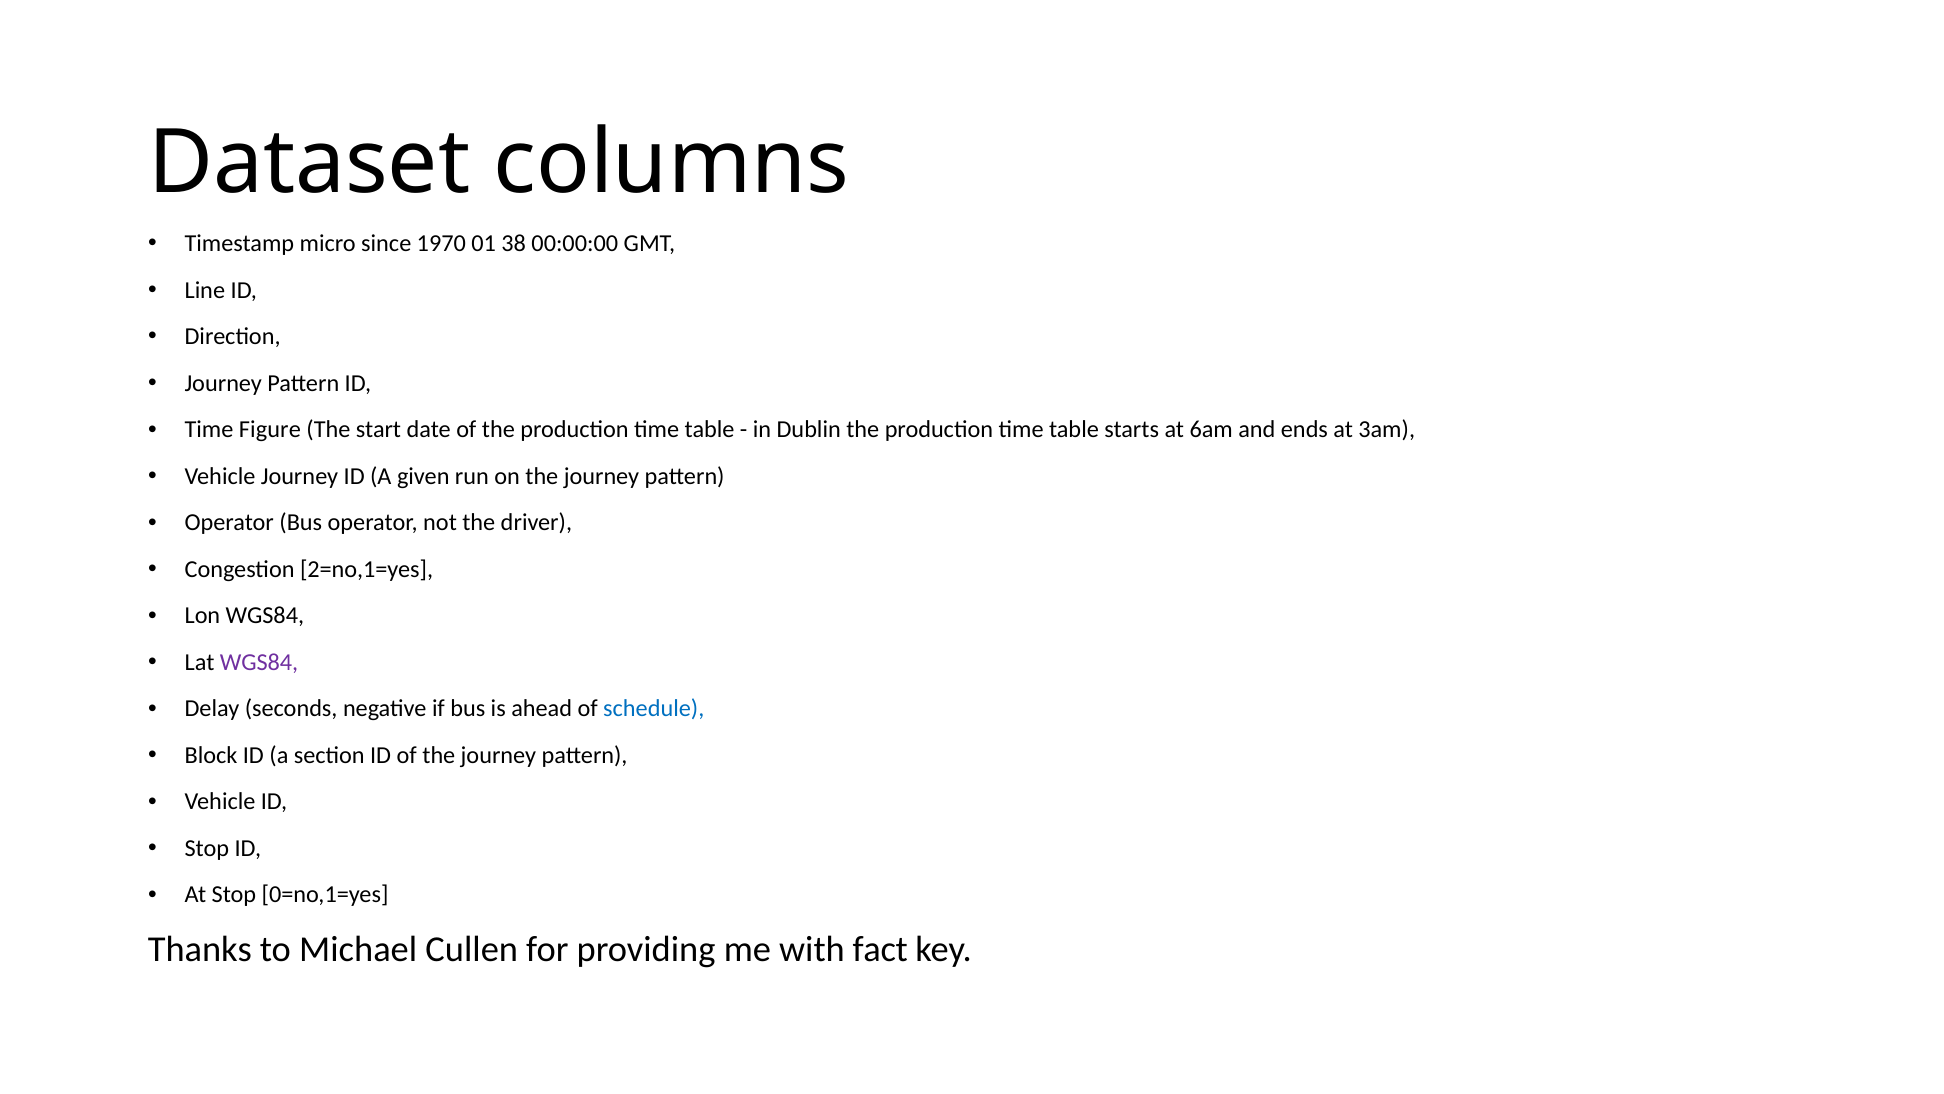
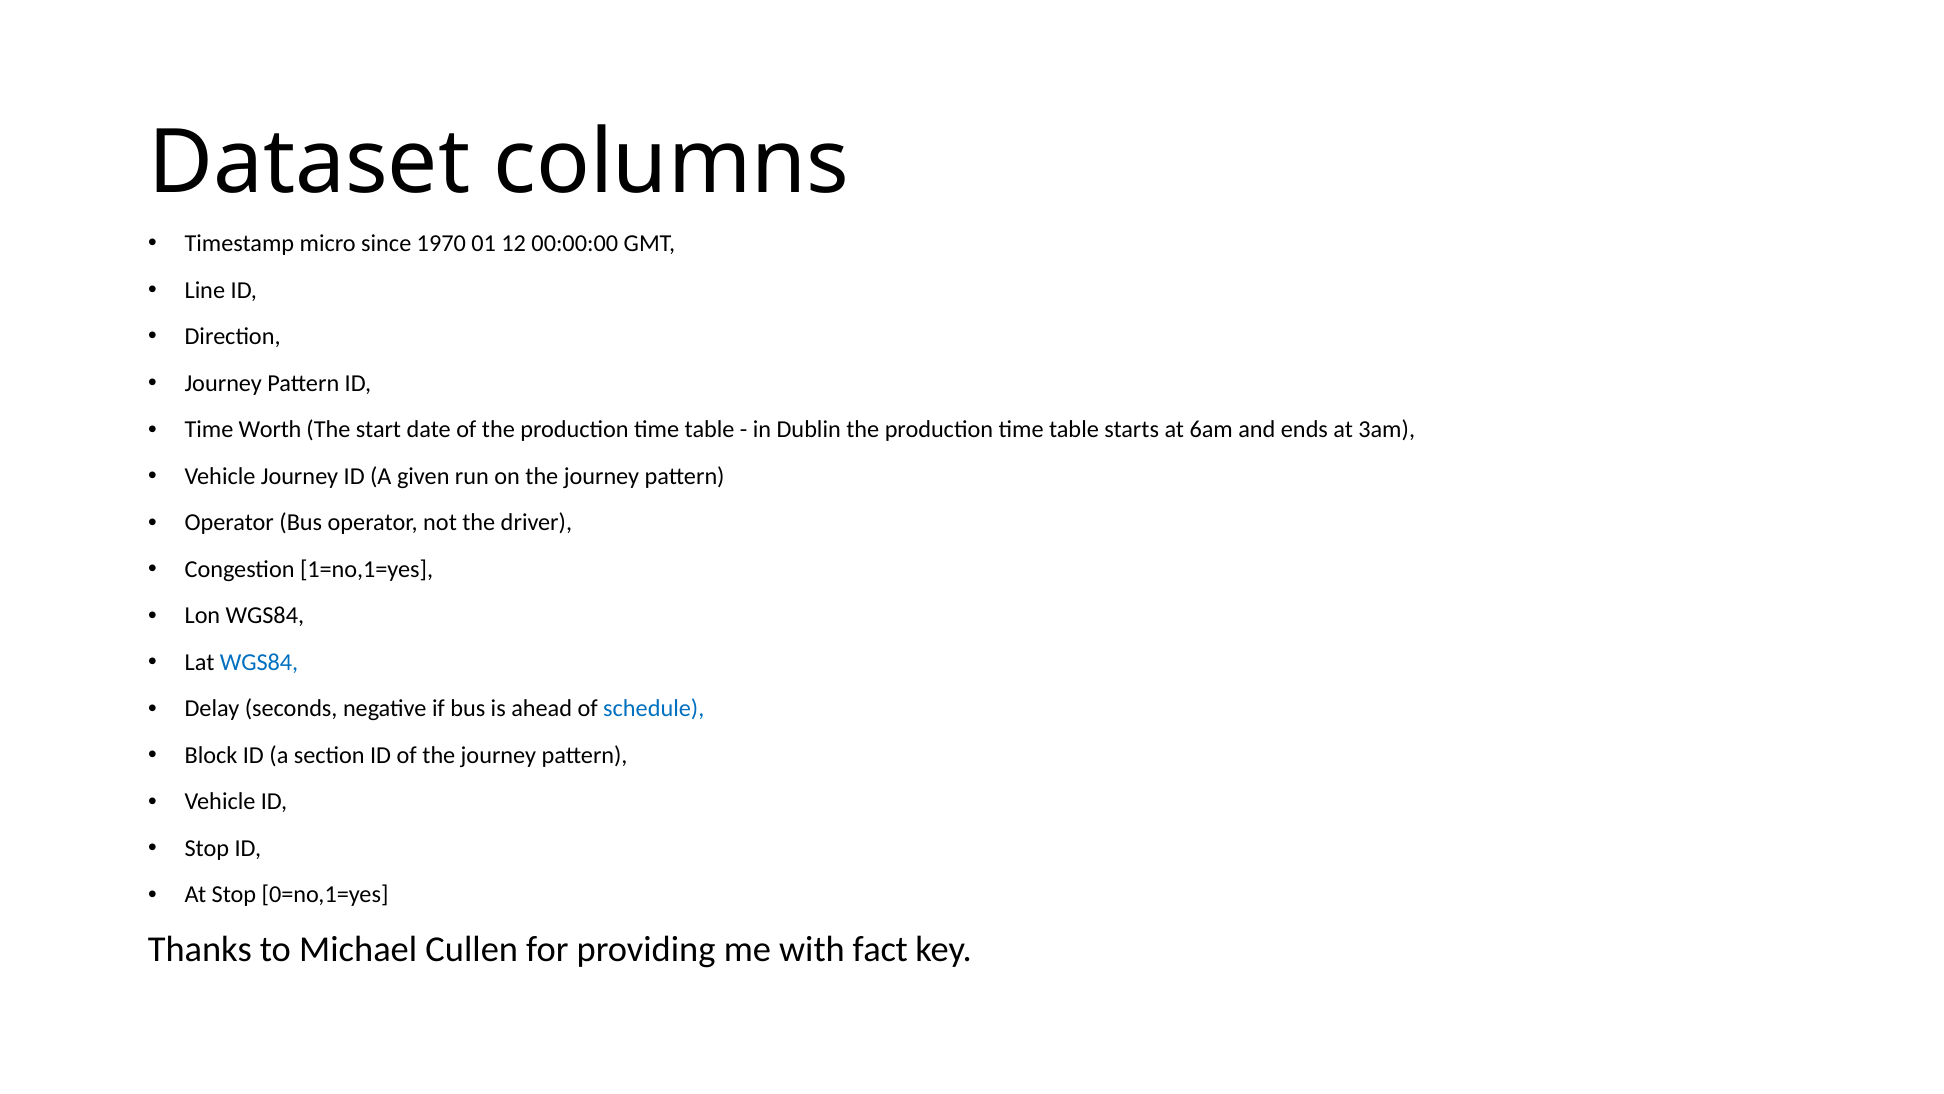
38: 38 -> 12 (514, 244)
Figure: Figure -> Worth (270, 430)
2=no,1=yes: 2=no,1=yes -> 1=no,1=yes (367, 569)
WGS84 colour: purple -> blue (259, 662)
